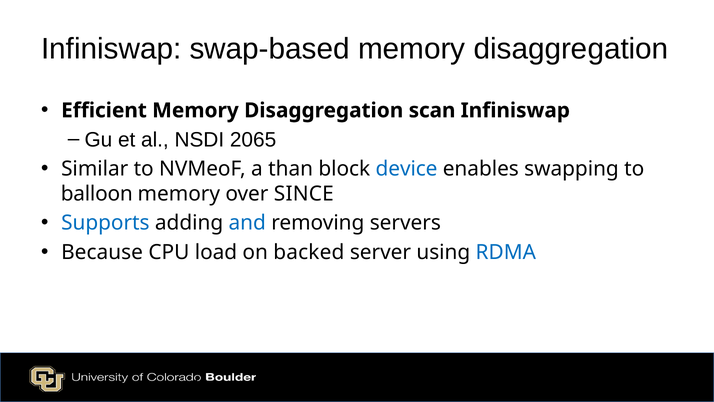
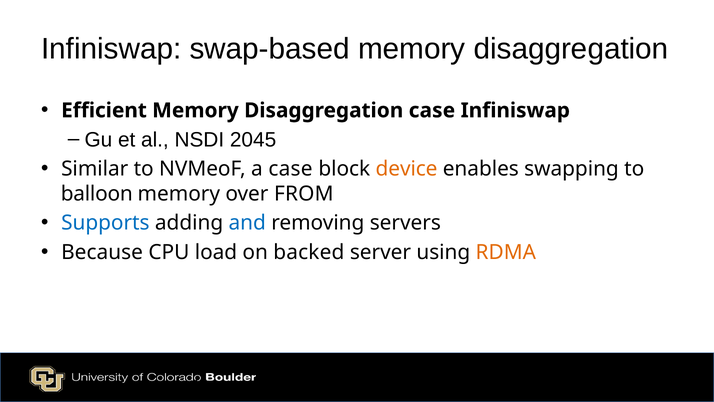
Disaggregation scan: scan -> case (432, 110)
2065: 2065 -> 2045 (253, 140)
a than: than -> case (291, 169)
device colour: blue -> orange (407, 169)
SINCE: SINCE -> FROM (304, 194)
RDMA colour: blue -> orange (506, 252)
